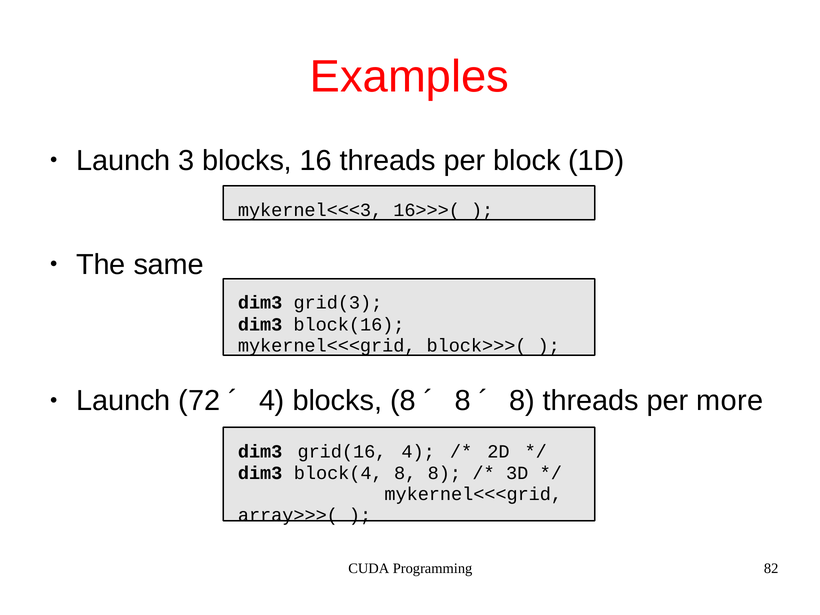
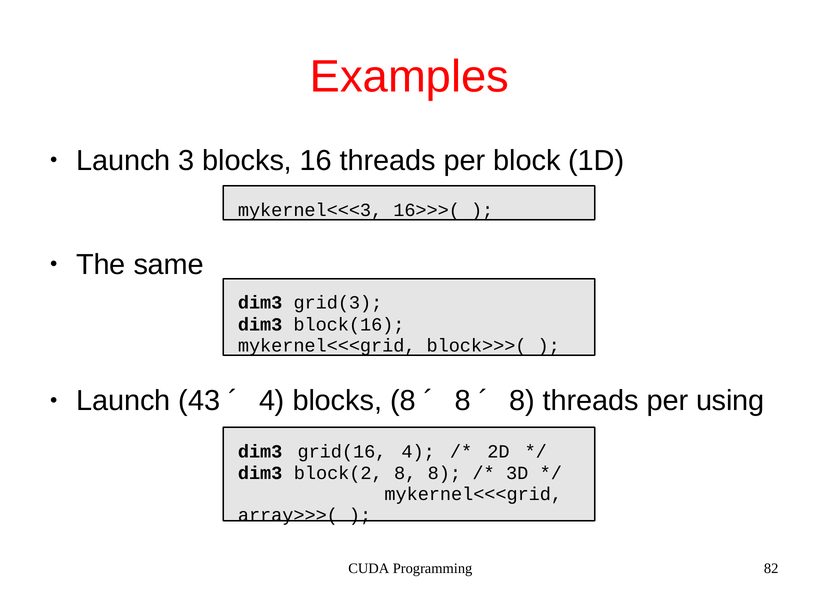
72: 72 -> 43 (199, 401)
more: more -> using (730, 401)
block(4: block(4 -> block(2 (338, 473)
